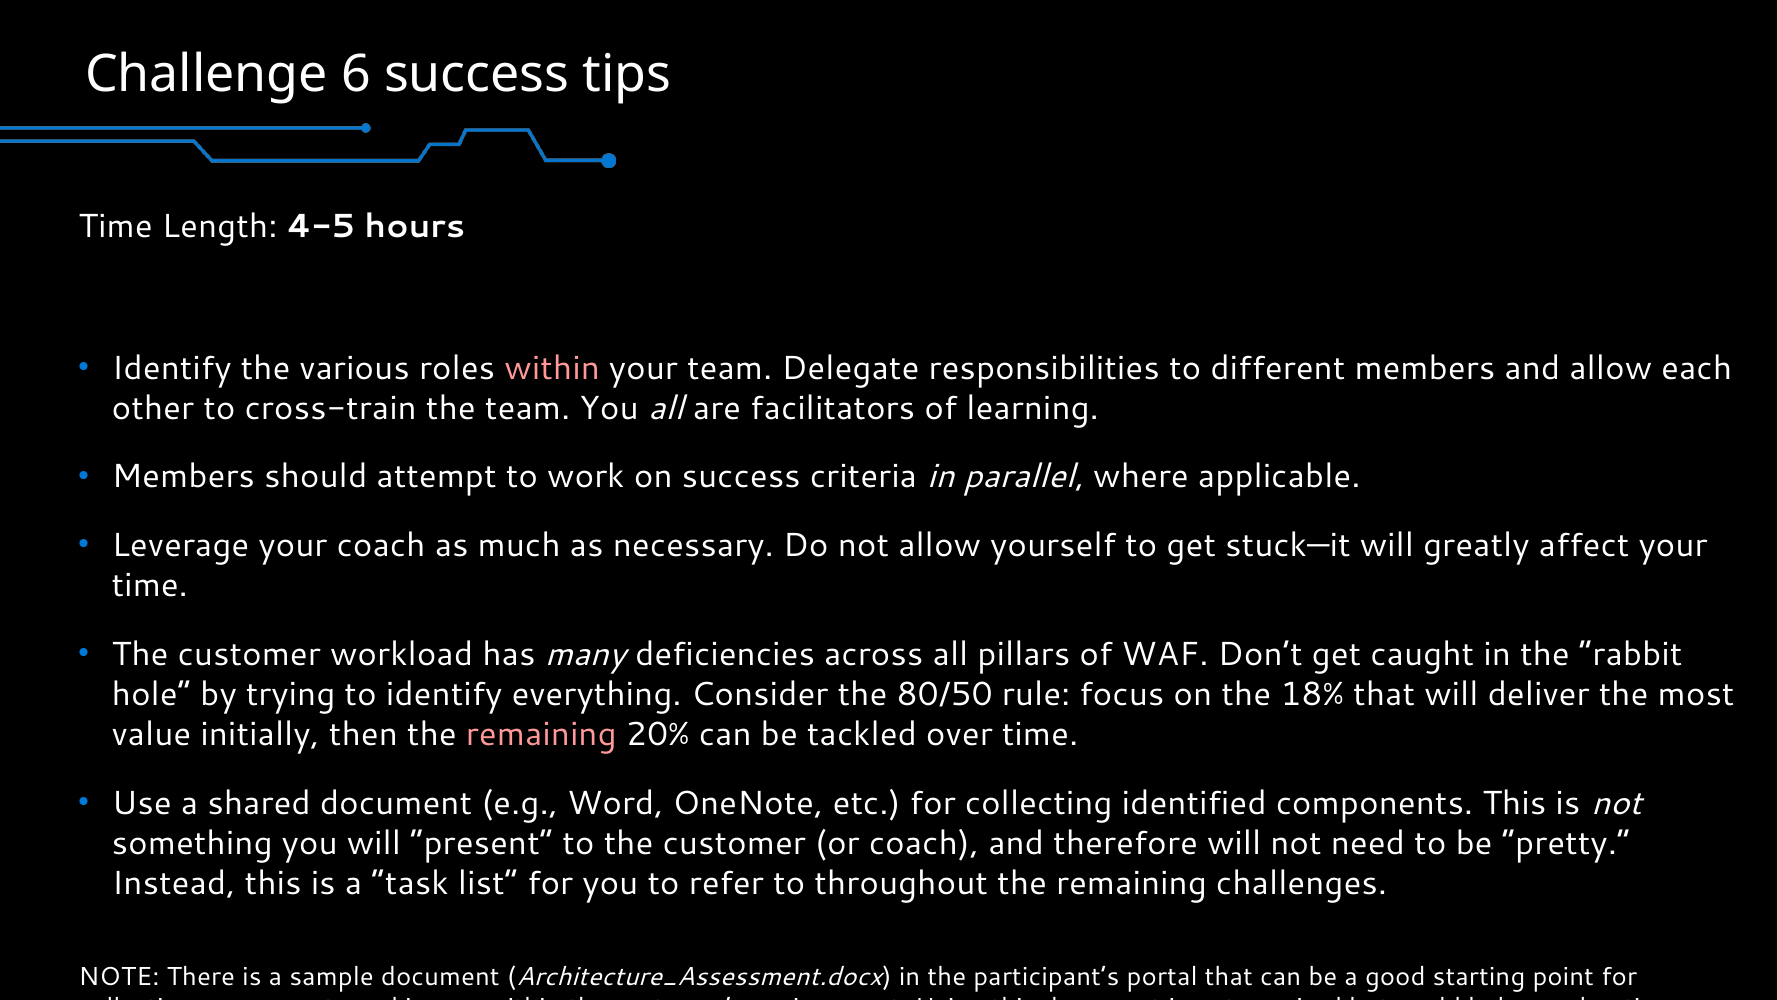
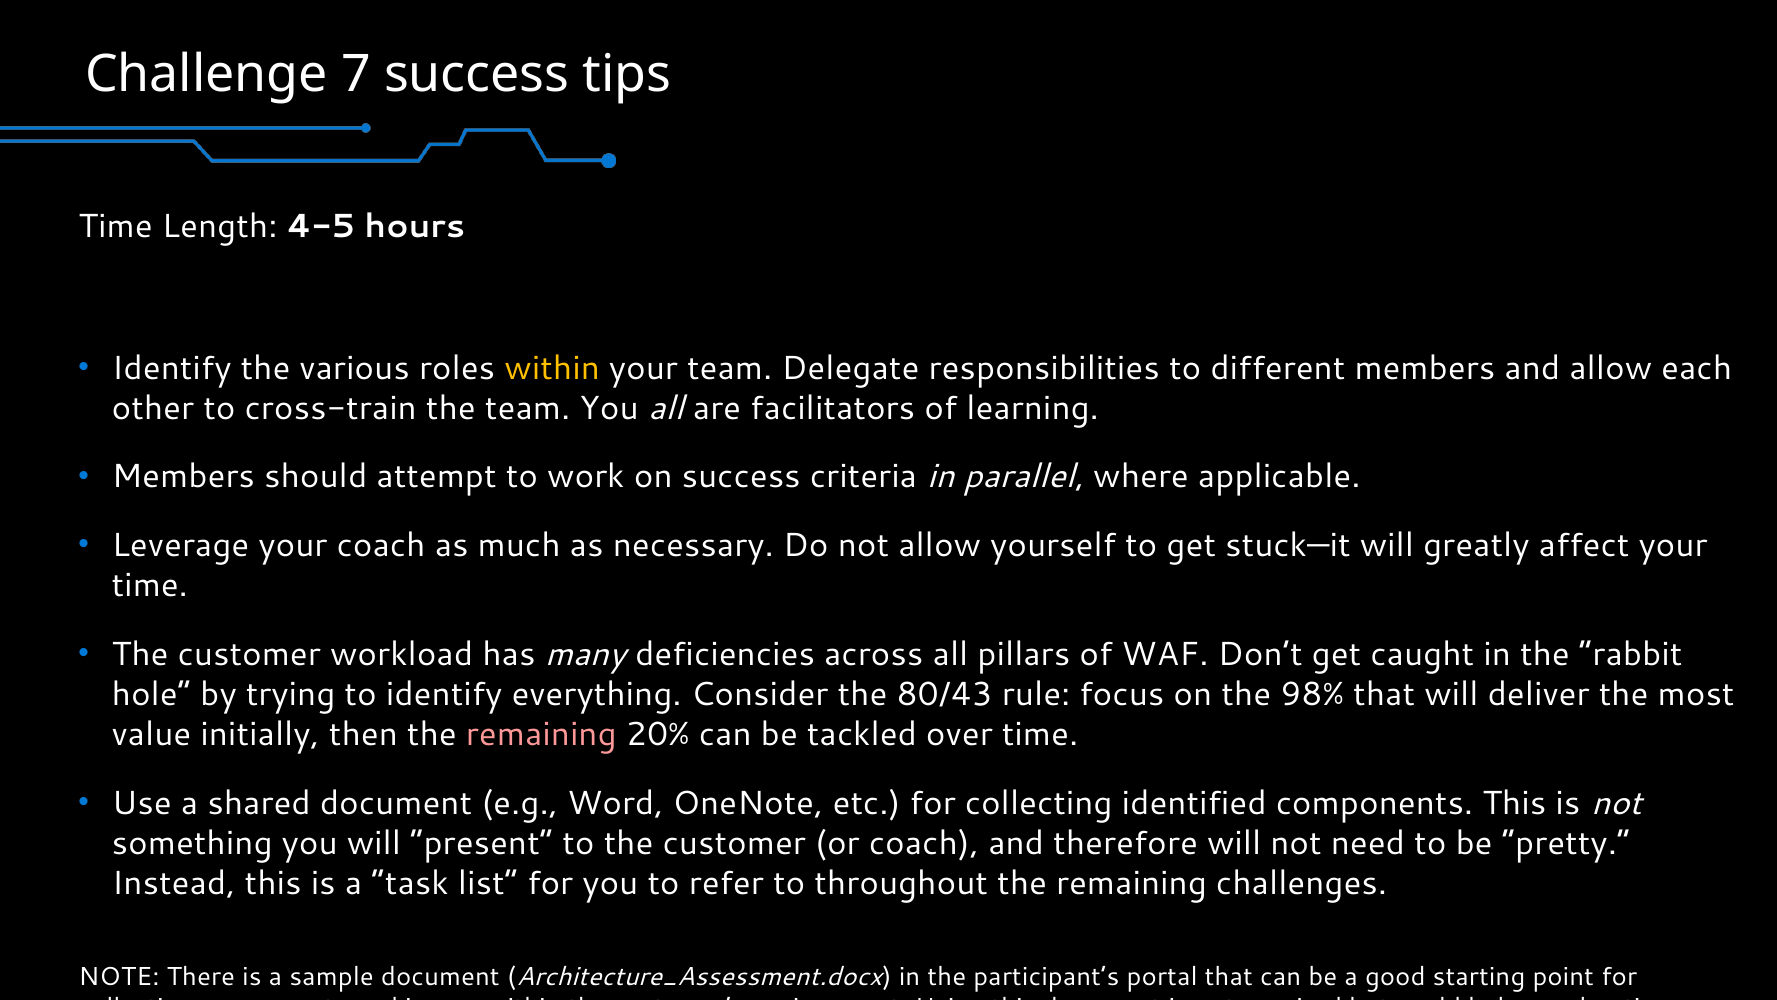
6: 6 -> 7 (356, 75)
within colour: pink -> yellow (552, 368)
80/50: 80/50 -> 80/43 (945, 694)
18%: 18% -> 98% (1312, 694)
